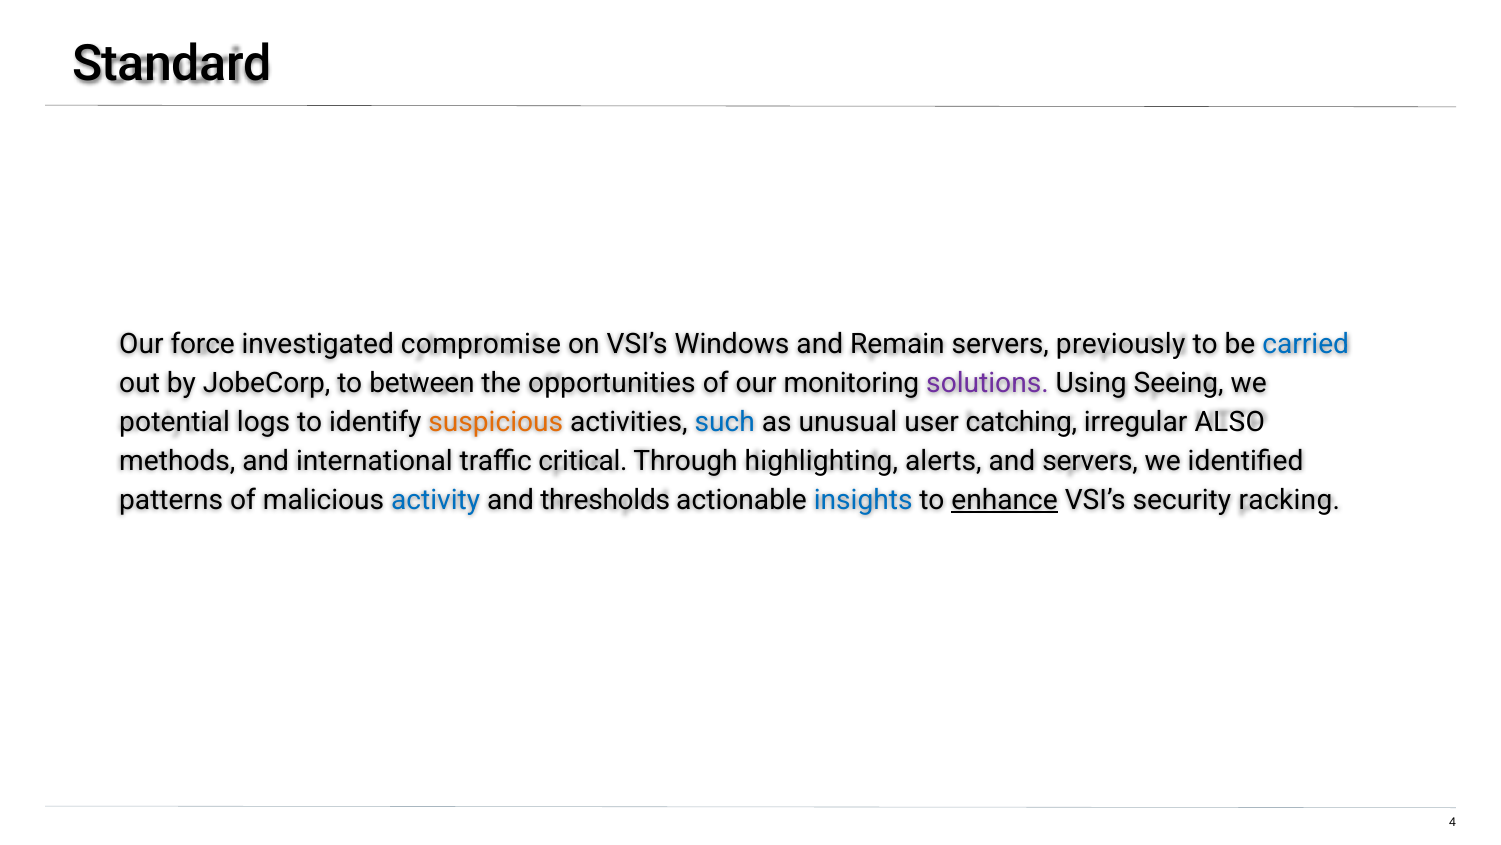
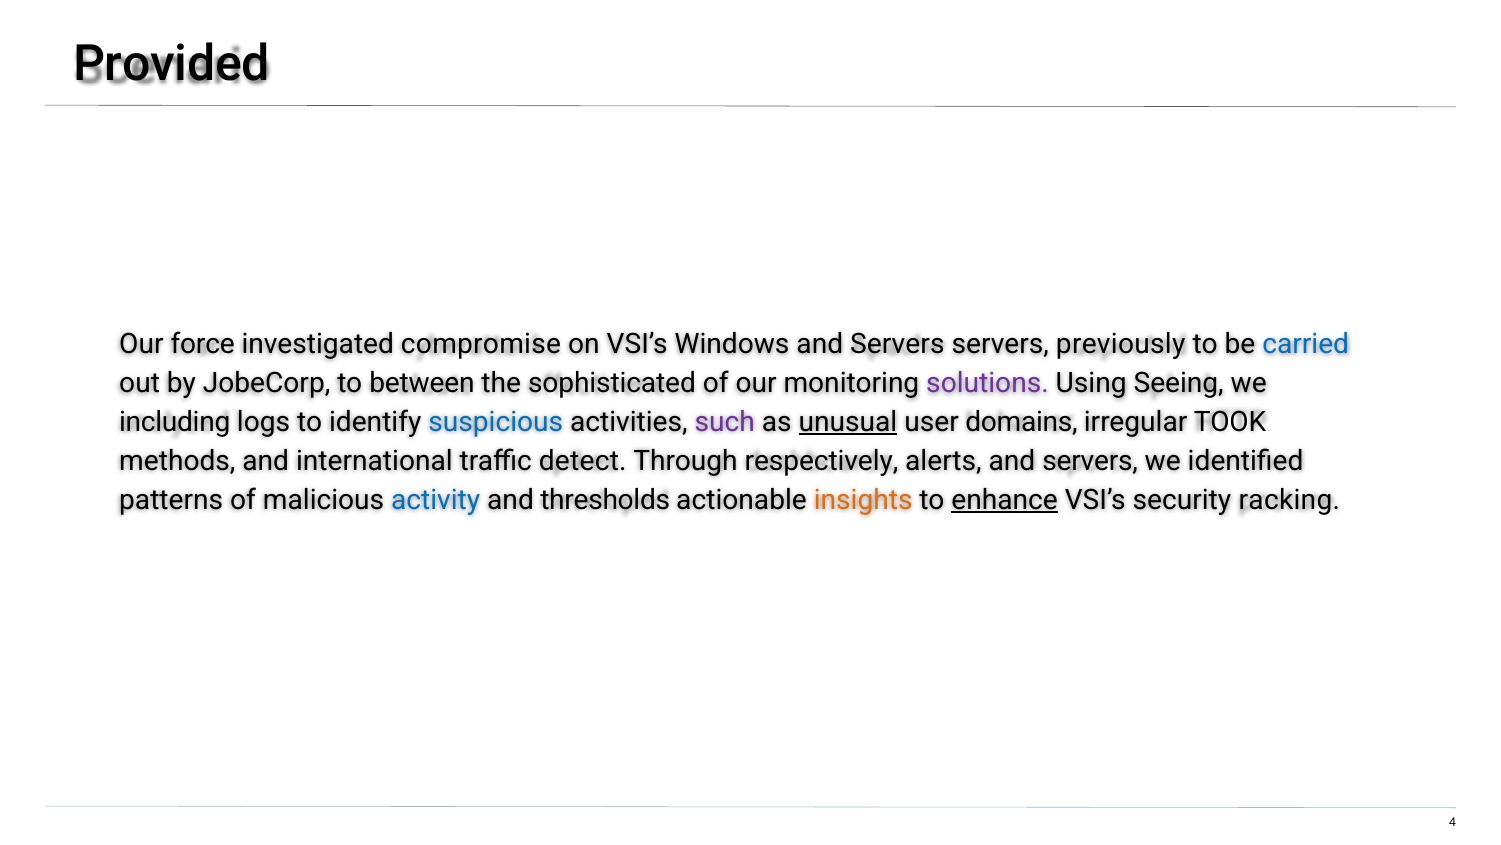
Standard: Standard -> Provided (172, 64)
Windows and Remain: Remain -> Servers (897, 344)
opportunities: opportunities -> sophisticated (612, 383)
potential: potential -> including (175, 422)
suspicious colour: orange -> blue (496, 422)
such colour: blue -> purple (725, 422)
unusual underline: none -> present (848, 422)
catching: catching -> domains (1021, 422)
ALSO: ALSO -> TOOK (1230, 422)
critical: critical -> detect (583, 461)
highlighting: highlighting -> respectively (821, 461)
insights colour: blue -> orange (863, 500)
